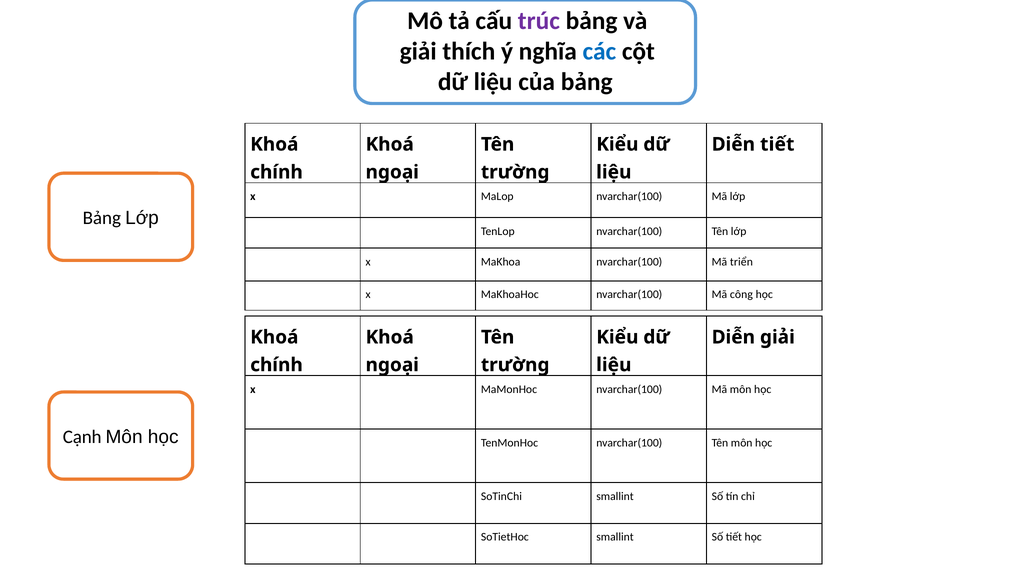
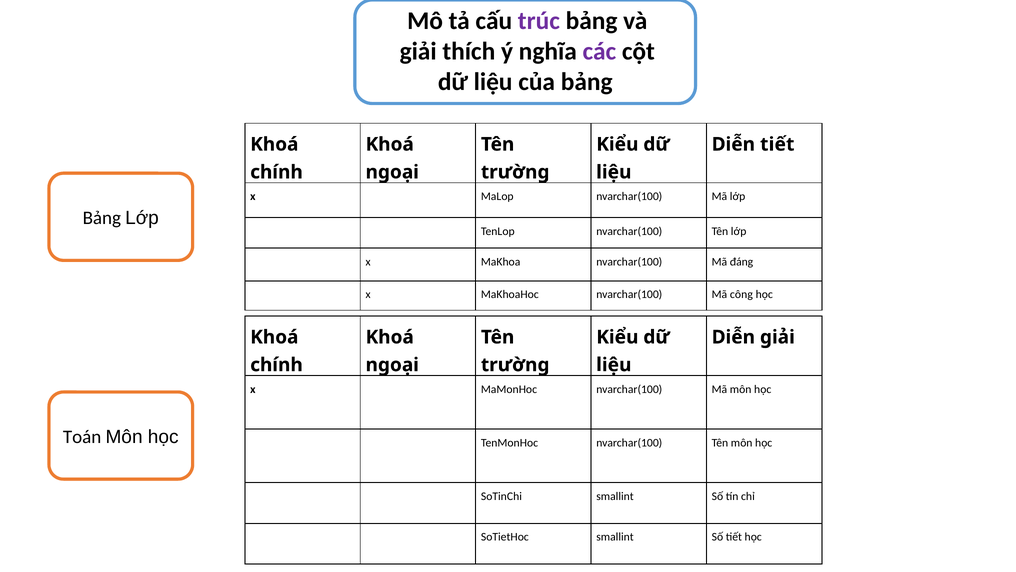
các colour: blue -> purple (599, 51)
triển: triển -> đáng (741, 262)
Cạnh: Cạnh -> Toán (82, 437)
